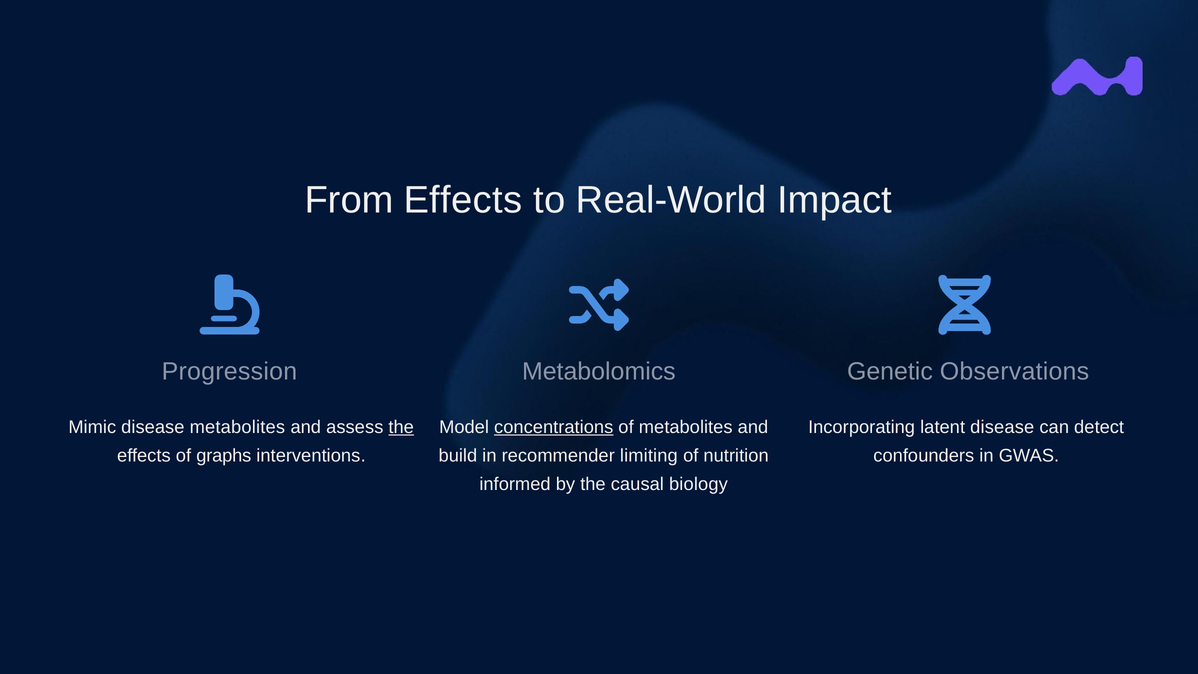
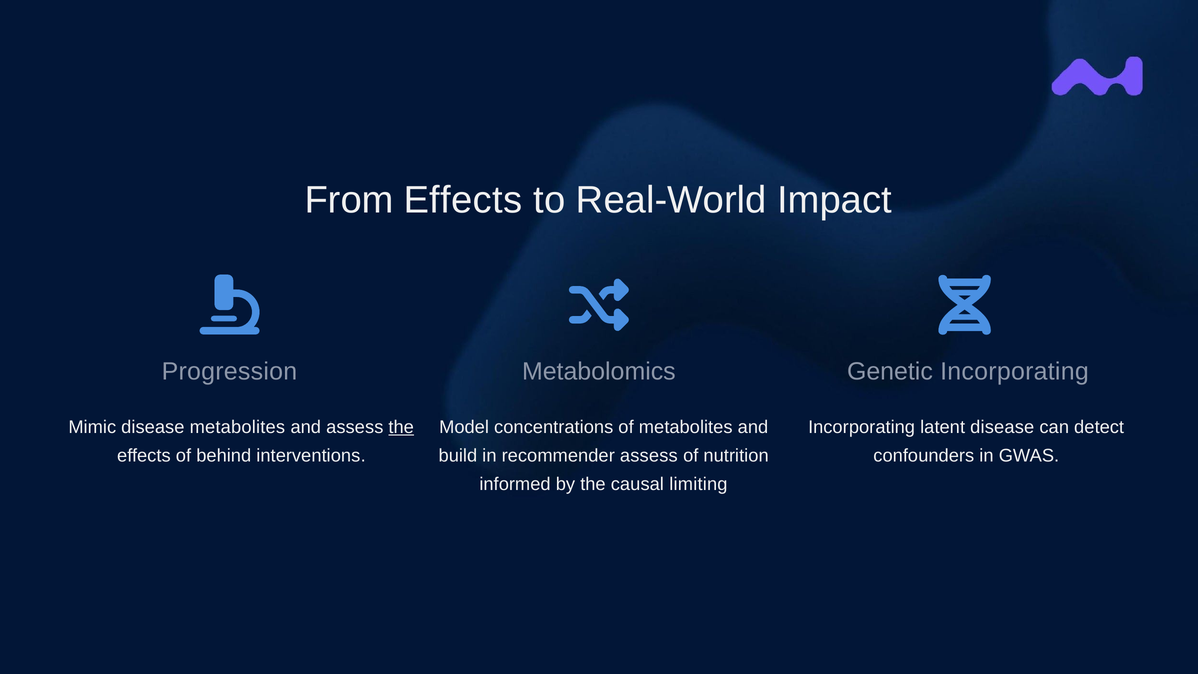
Genetic Observations: Observations -> Incorporating (1014, 372)
concentrations underline: present -> none (554, 427)
graphs: graphs -> behind (224, 456)
recommender limiting: limiting -> assess (649, 456)
biology: biology -> limiting (698, 484)
